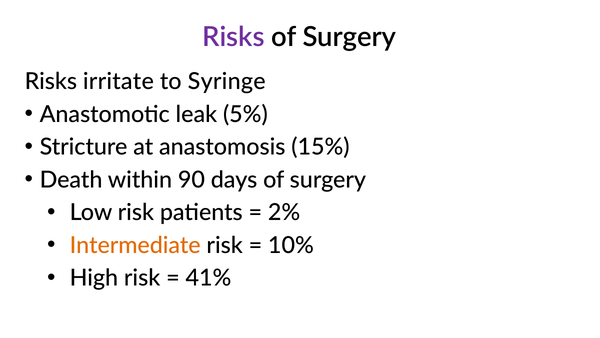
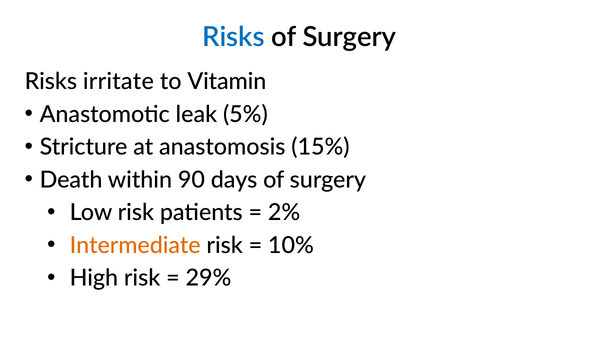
Risks colour: purple -> blue (233, 37)
Syringe: Syringe -> Vitamin (227, 82)
41%: 41% -> 29% (208, 278)
